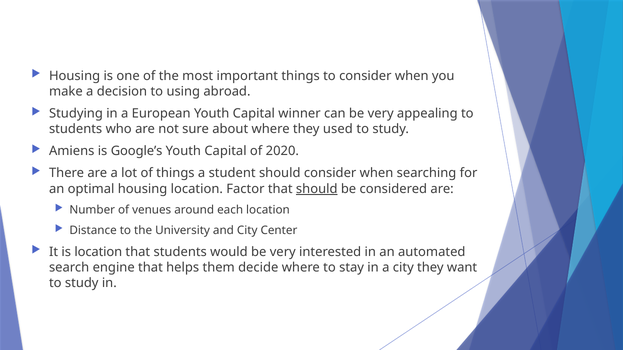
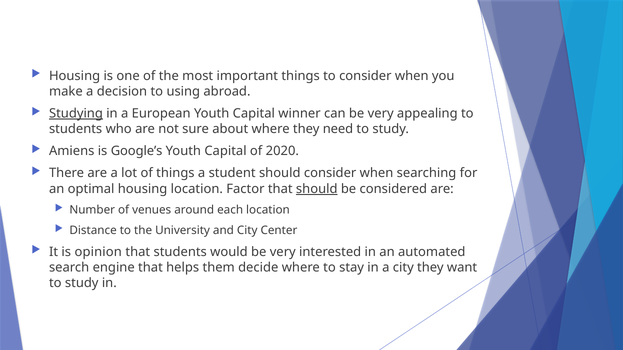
Studying underline: none -> present (76, 114)
used: used -> need (338, 129)
is location: location -> opinion (98, 252)
